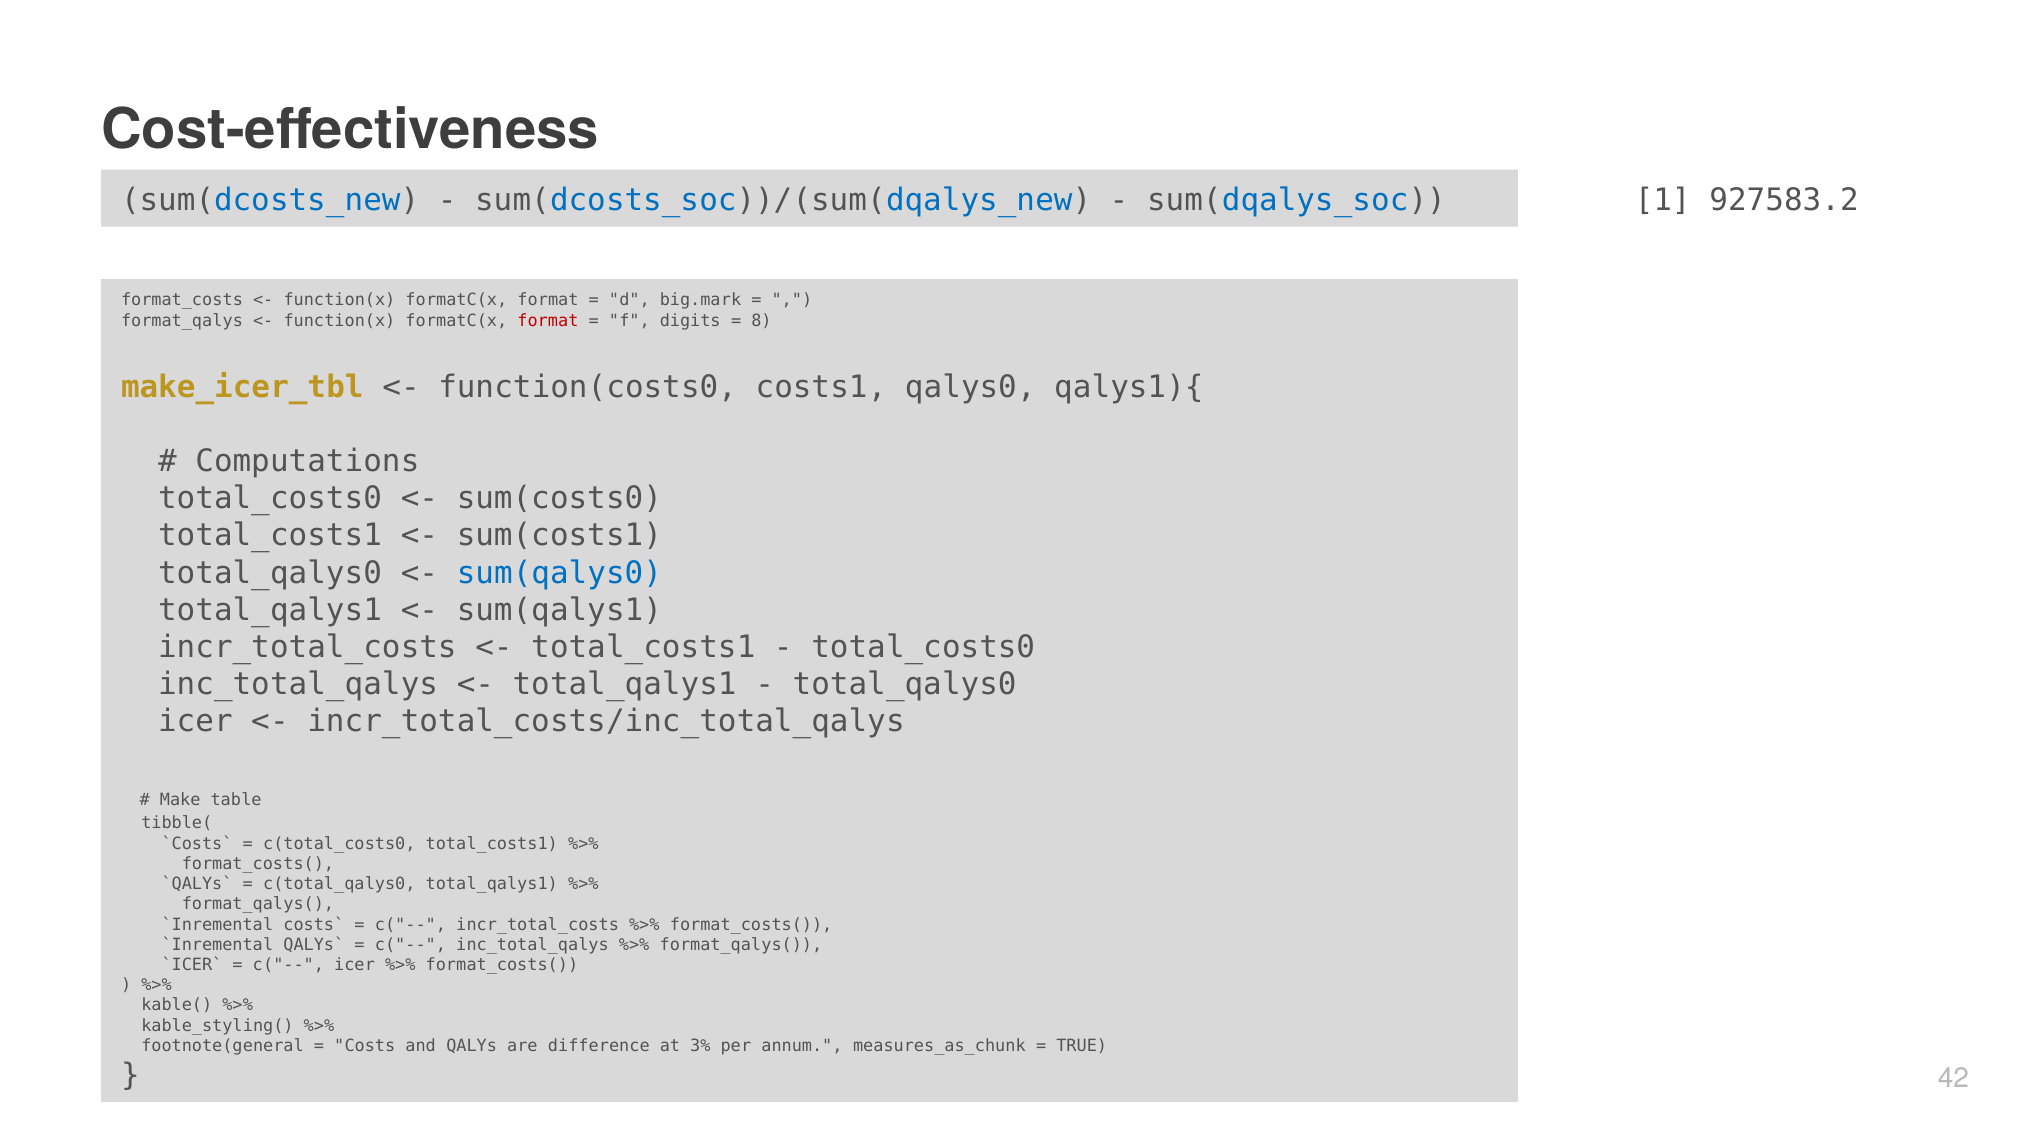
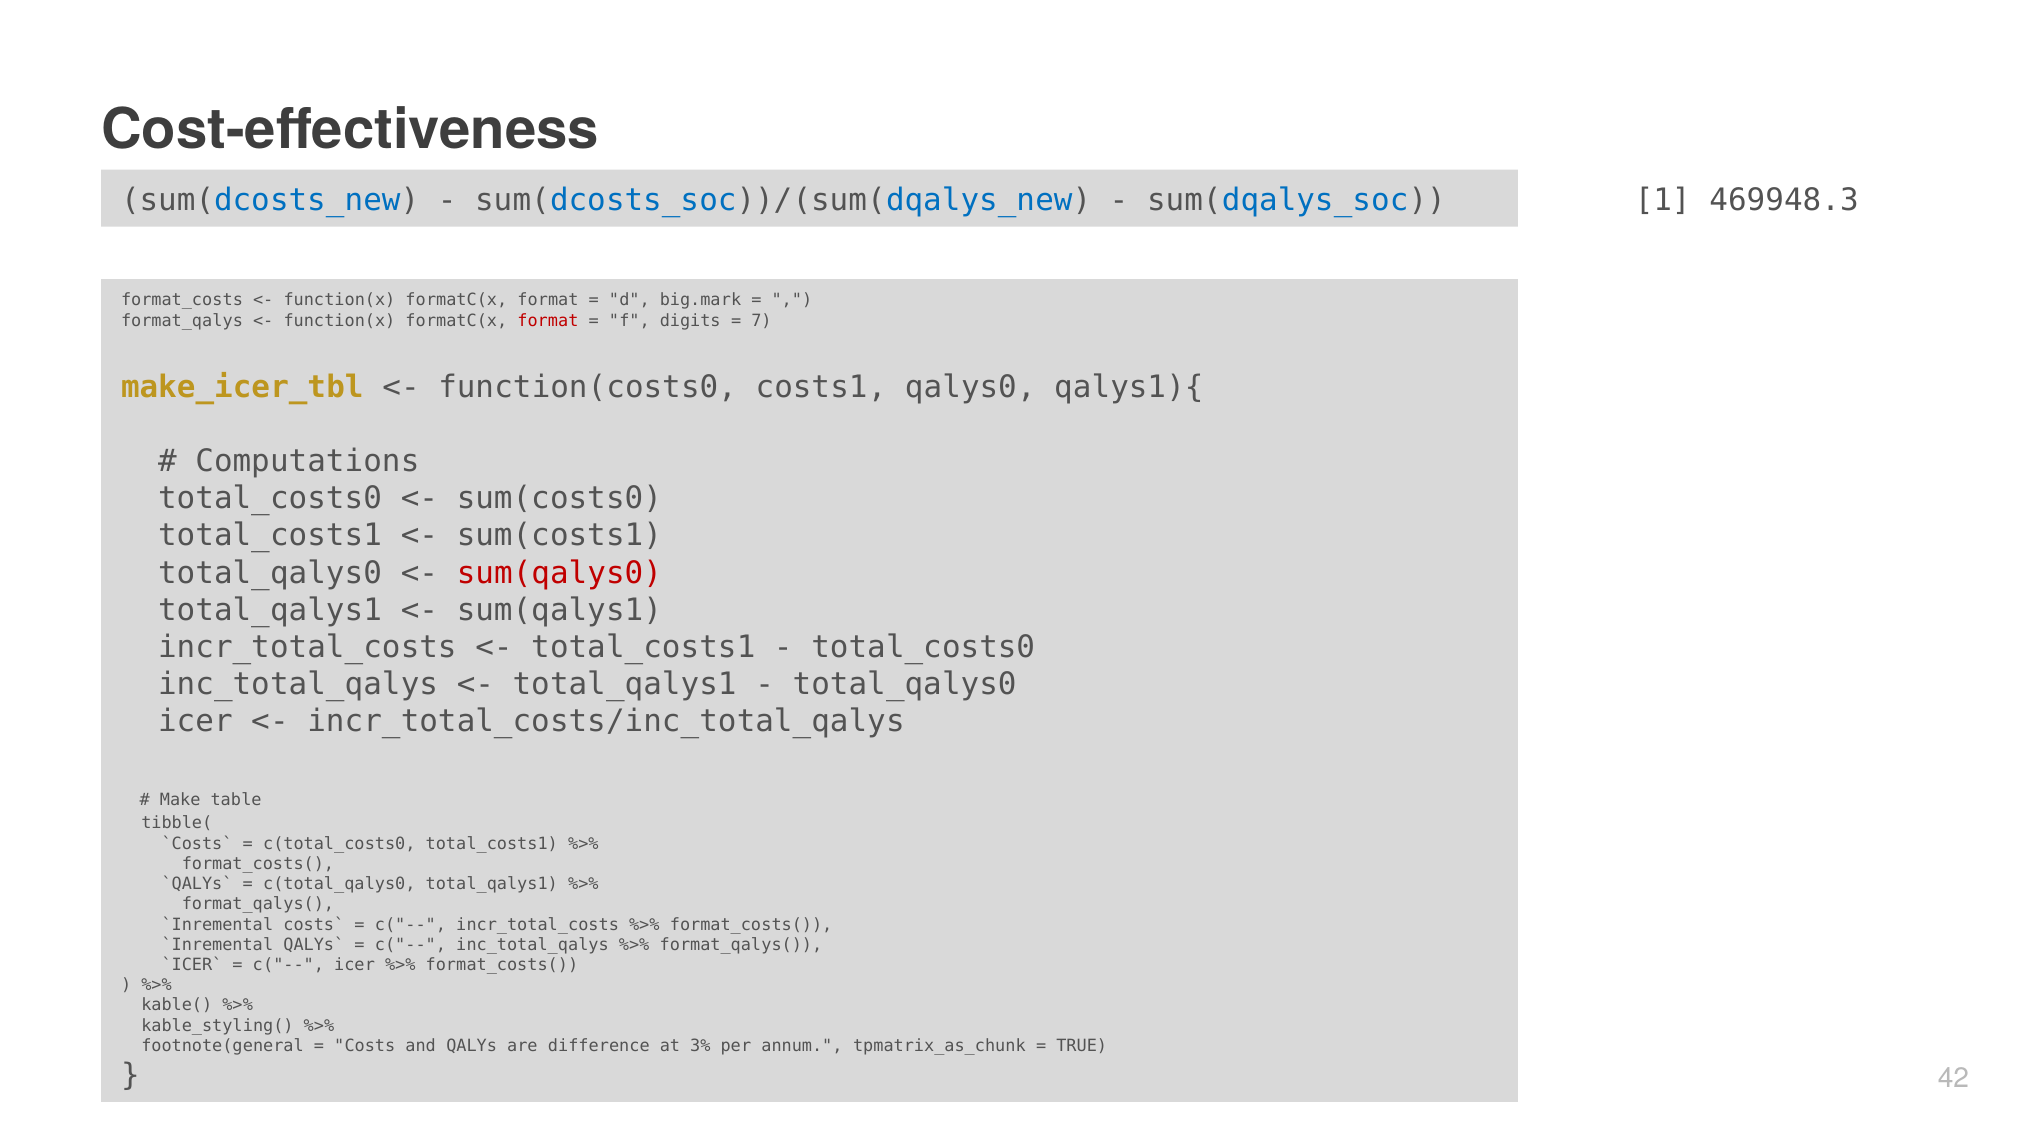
927583.2: 927583.2 -> 469948.3 (1784, 200)
8: 8 -> 7 (761, 321)
sum(qalys0 colour: blue -> red (559, 573)
measures_as_chunk: measures_as_chunk -> tpmatrix_as_chunk (939, 1046)
